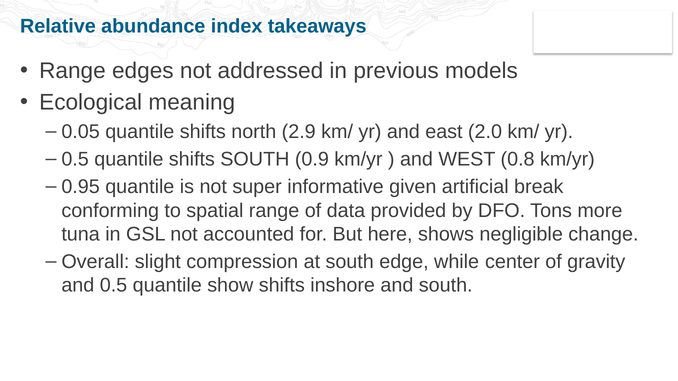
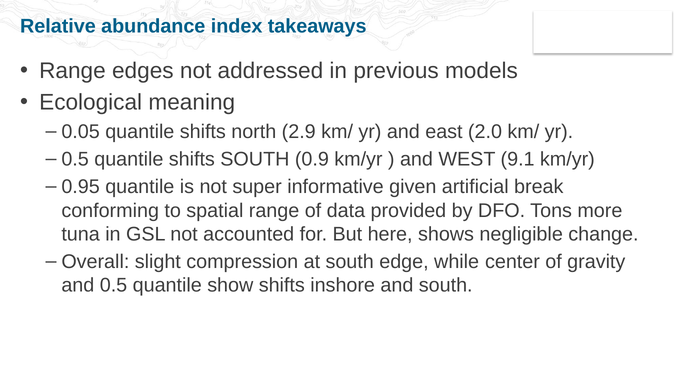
0.8: 0.8 -> 9.1 (518, 159)
